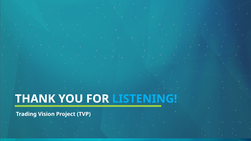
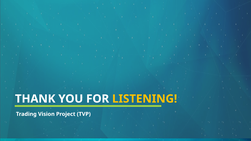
LISTENING colour: light blue -> yellow (145, 99)
